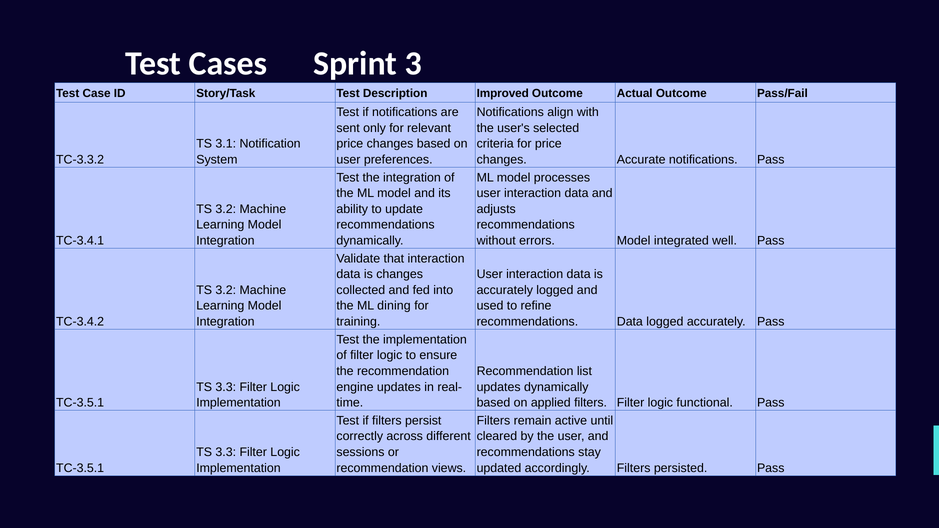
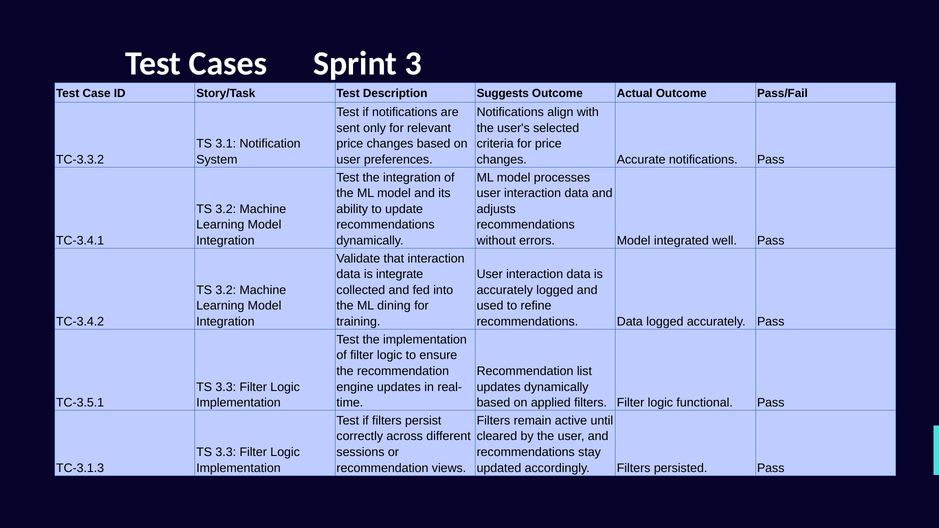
Improved: Improved -> Suggests (503, 94)
is changes: changes -> integrate (400, 274)
TC-3.5.1: TC-3.5.1 -> TC-3.1.3 (80, 468)
